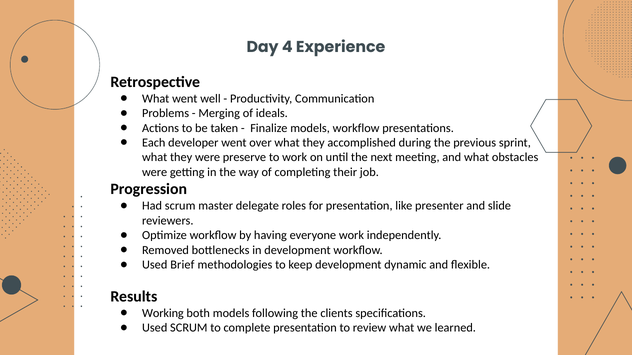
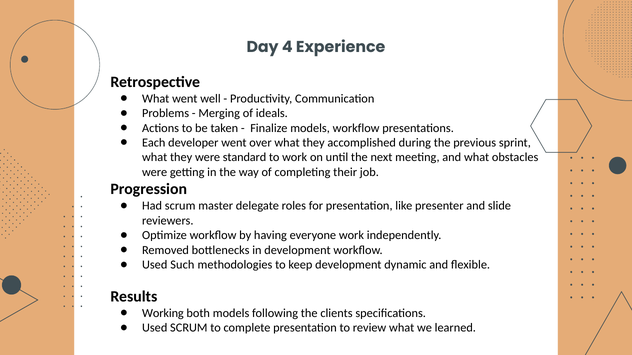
preserve: preserve -> standard (245, 158)
Brief: Brief -> Such (182, 265)
